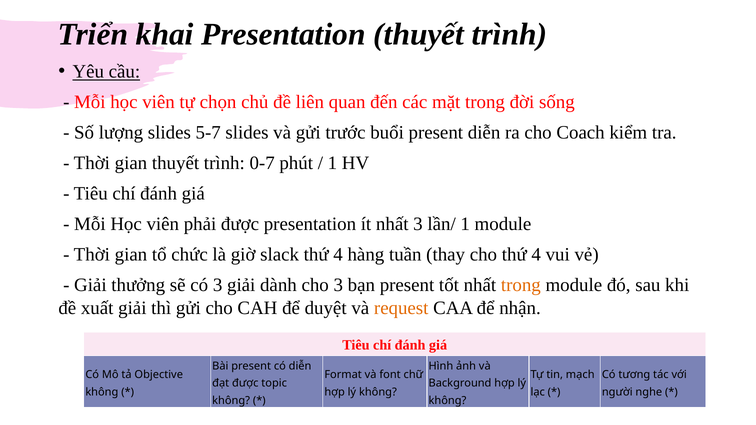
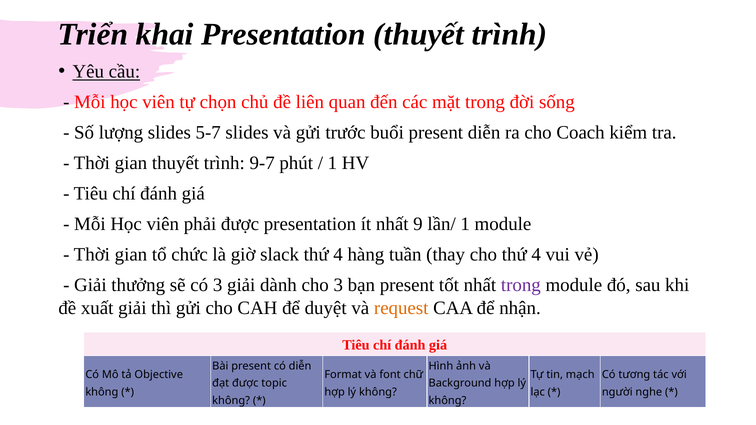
0-7: 0-7 -> 9-7 (262, 163)
nhất 3: 3 -> 9 (418, 224)
trong colour: orange -> purple (521, 285)
